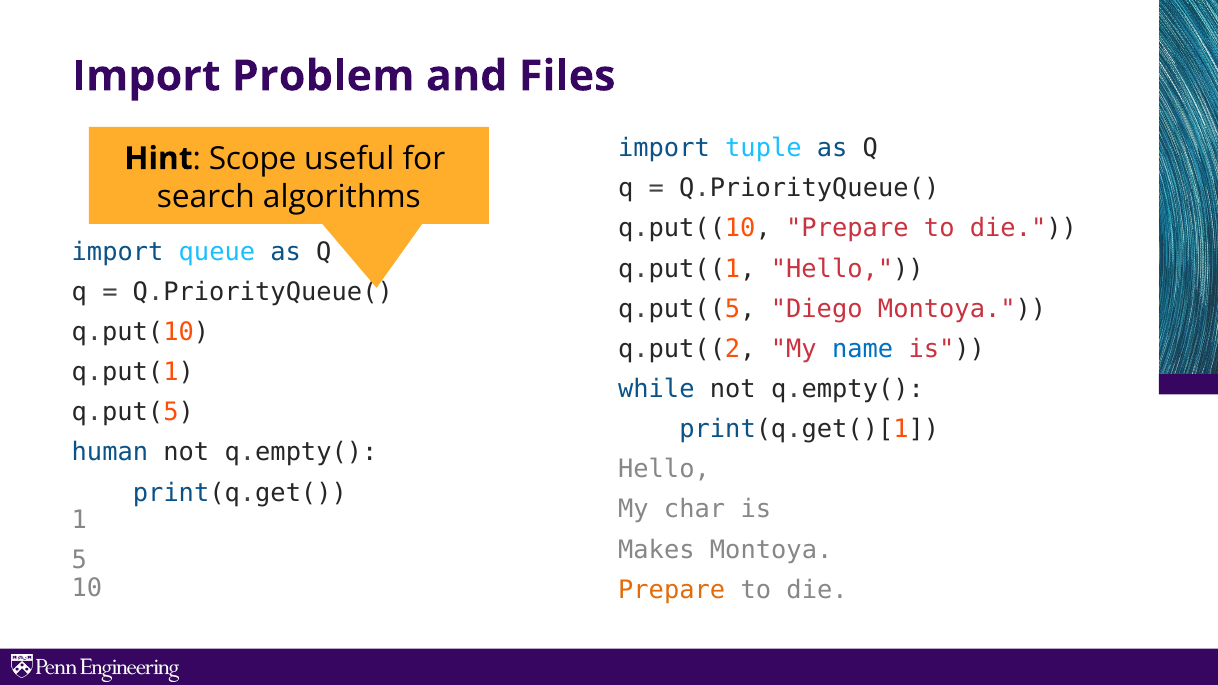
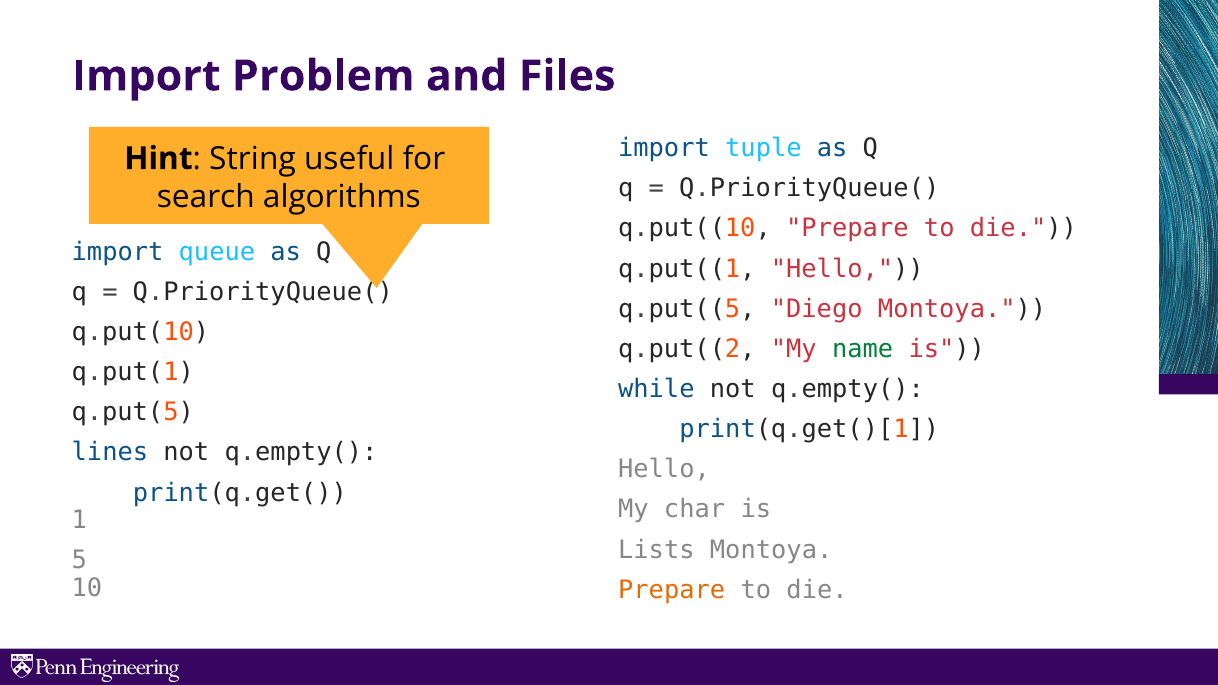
Scope: Scope -> String (252, 159)
name colour: blue -> green (863, 349)
human: human -> lines (110, 453)
Makes: Makes -> Lists (656, 550)
